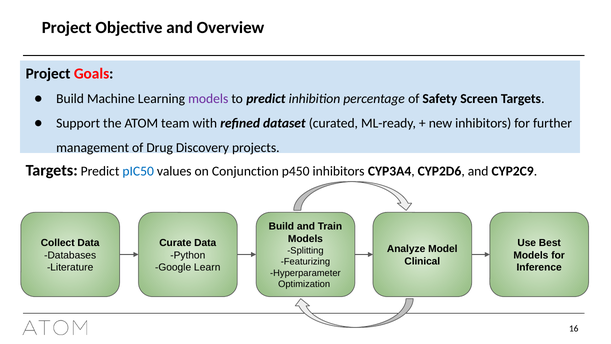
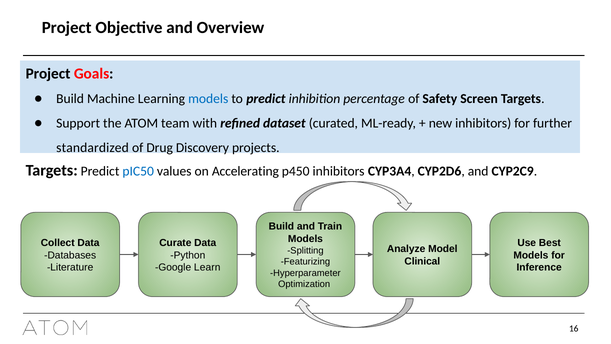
models colour: purple -> blue (208, 99)
management: management -> standardized (93, 148)
Conjunction: Conjunction -> Accelerating (245, 171)
